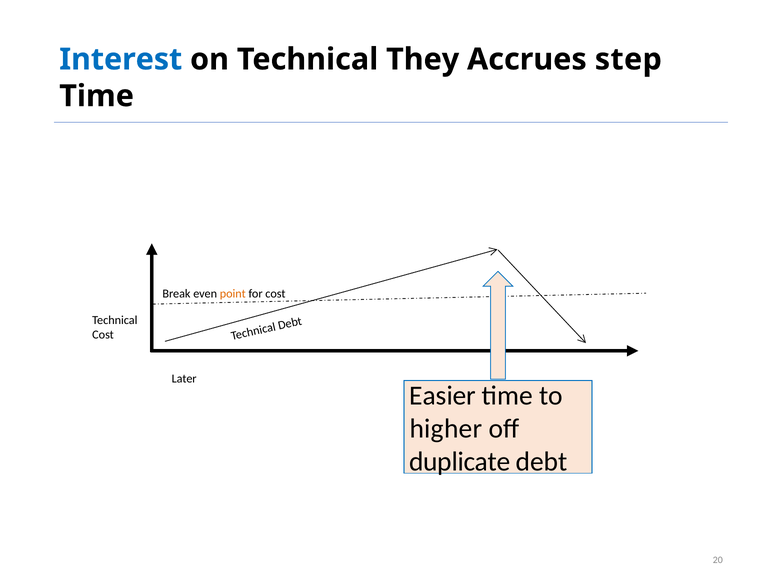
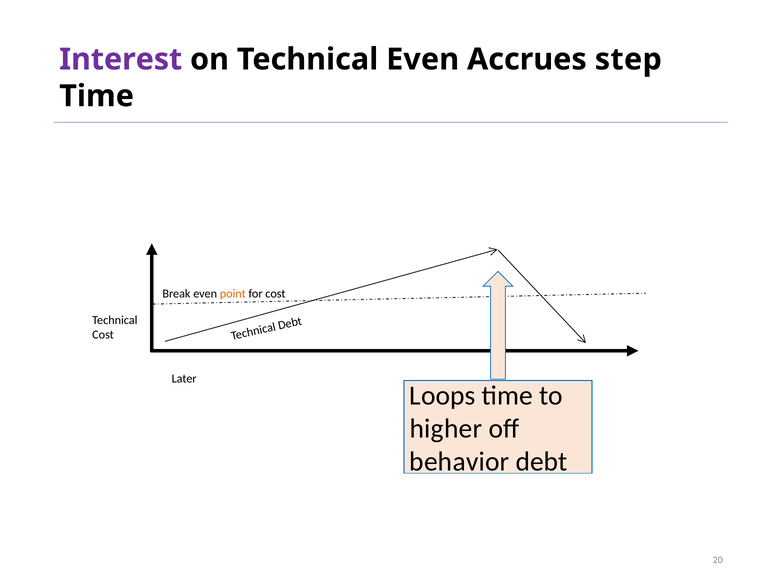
Interest colour: blue -> purple (121, 59)
Technical They: They -> Even (423, 59)
Easier: Easier -> Loops (443, 395)
duplicate: duplicate -> behavior (459, 461)
